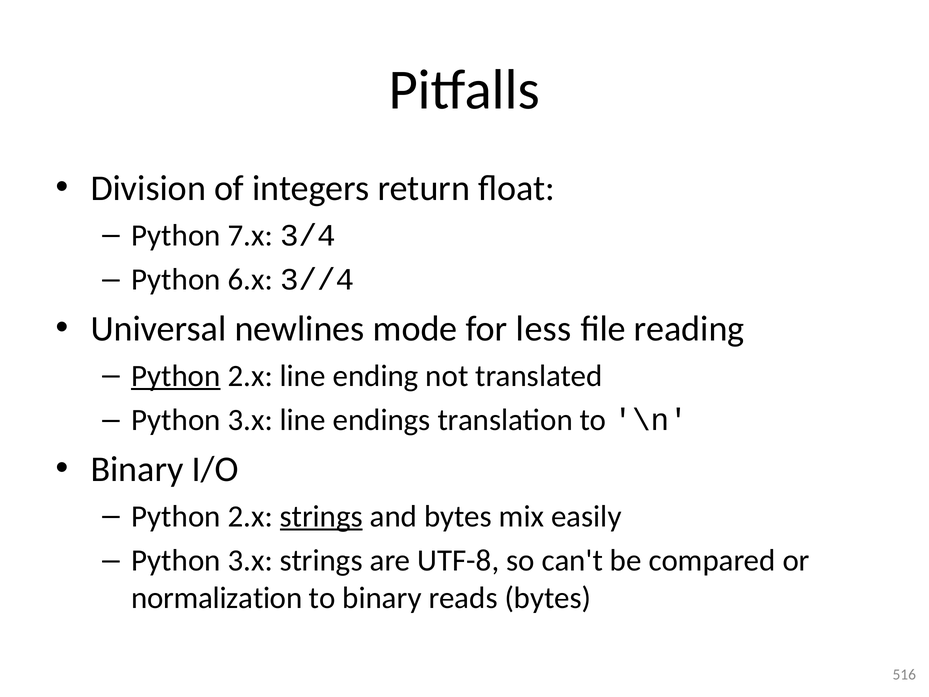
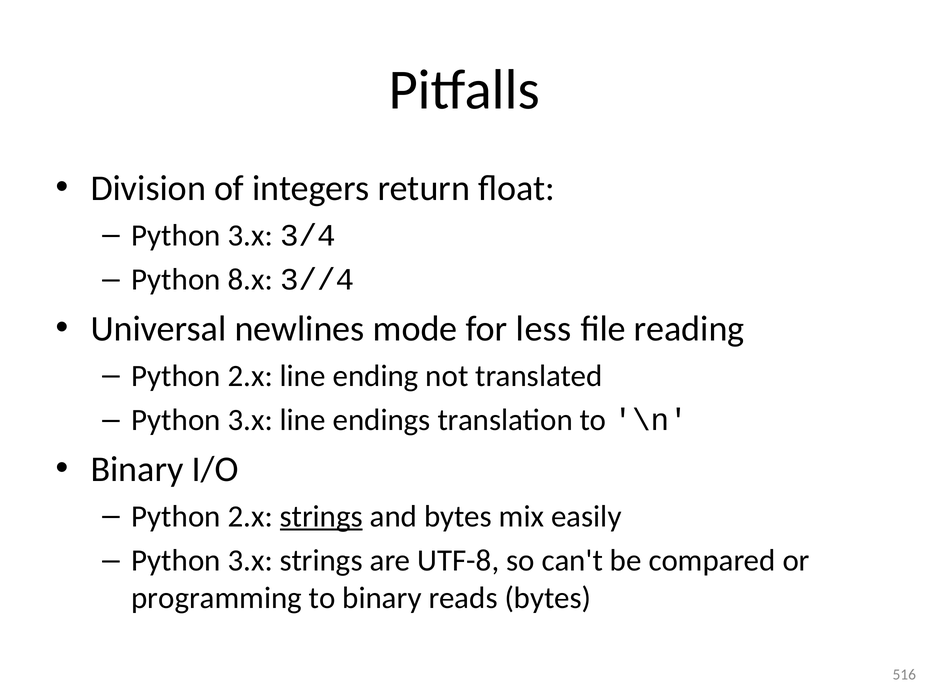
7.x: 7.x -> 3.x (250, 235)
6.x: 6.x -> 8.x (250, 280)
Python underline: present -> none (176, 376)
normalization: normalization -> programming (217, 598)
